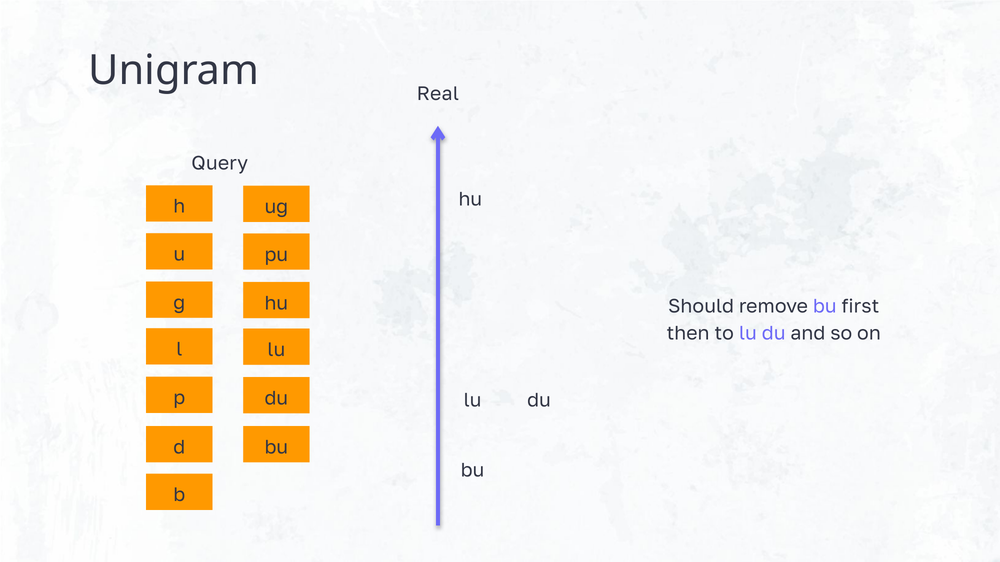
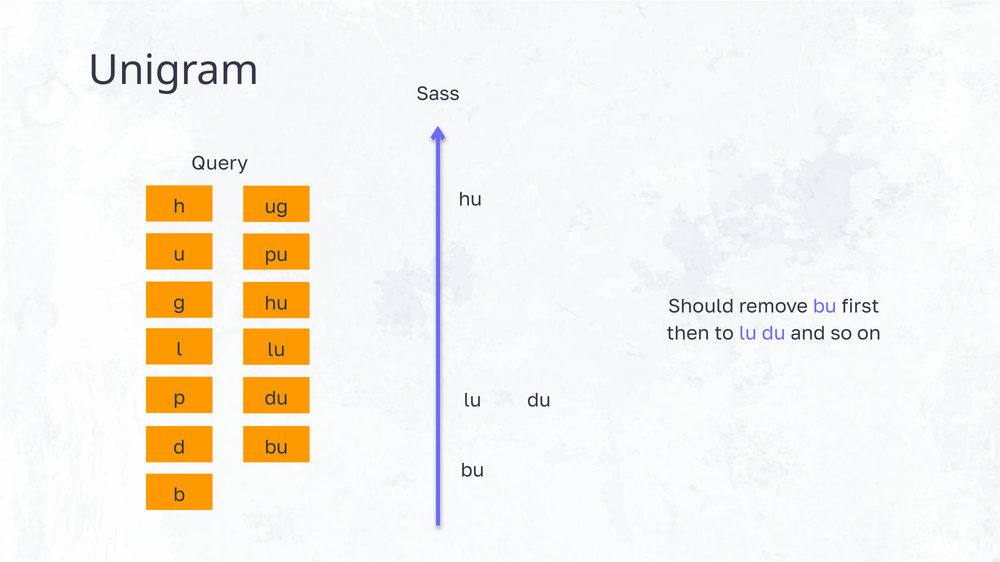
Real: Real -> Sass (438, 94)
